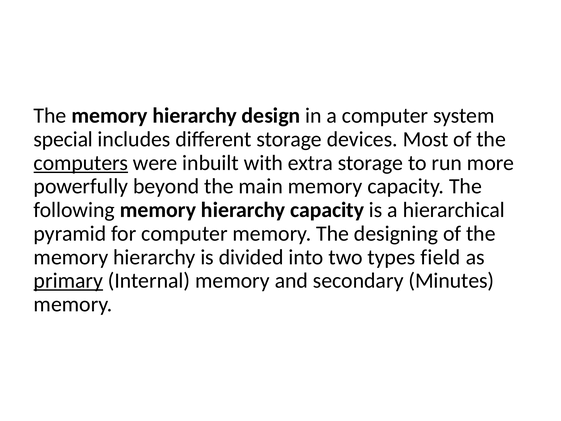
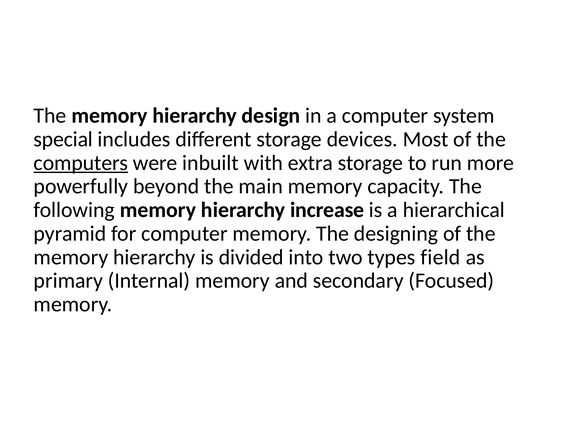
hierarchy capacity: capacity -> increase (327, 210)
primary underline: present -> none (68, 281)
Minutes: Minutes -> Focused (451, 281)
